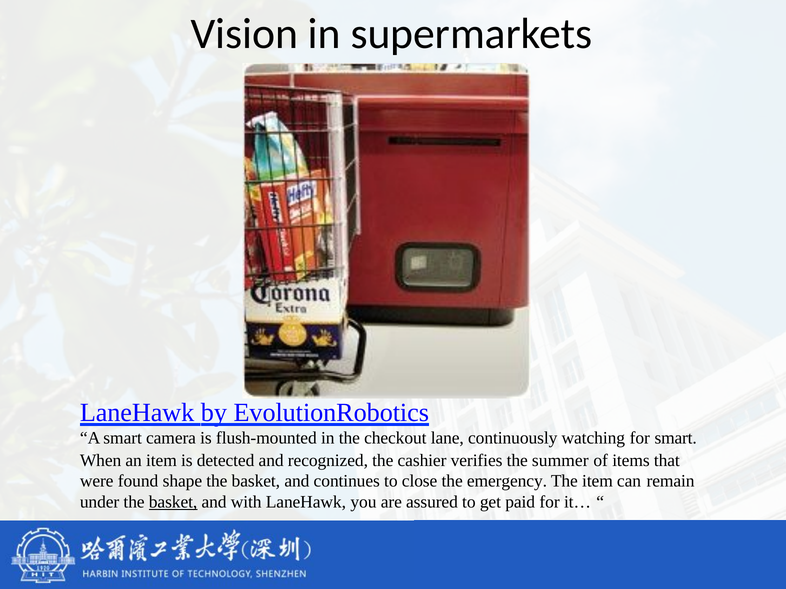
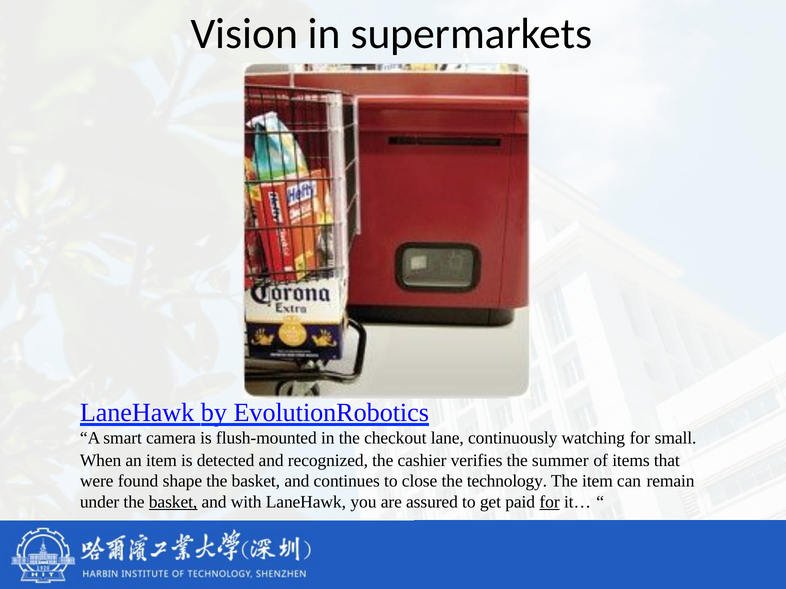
for smart: smart -> small (676, 438)
emergency: emergency -> technology (507, 481)
for underline: none -> present (550, 502)
